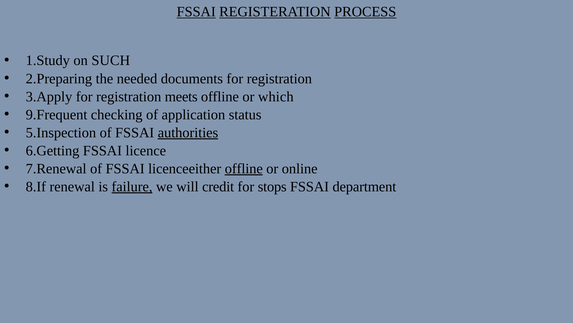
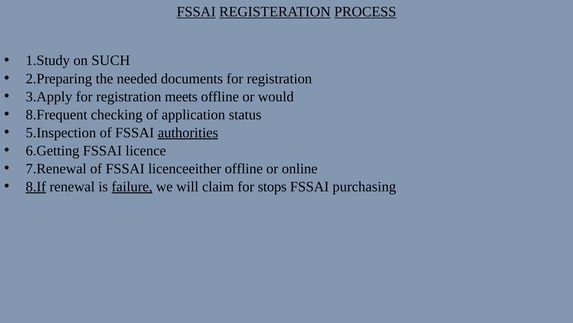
which: which -> would (276, 96)
9.Frequent: 9.Frequent -> 8.Frequent (57, 114)
offline underline: present -> none (244, 168)
8.If underline: none -> present (36, 186)
credit: credit -> claim (218, 186)
department: department -> purchasing (364, 186)
